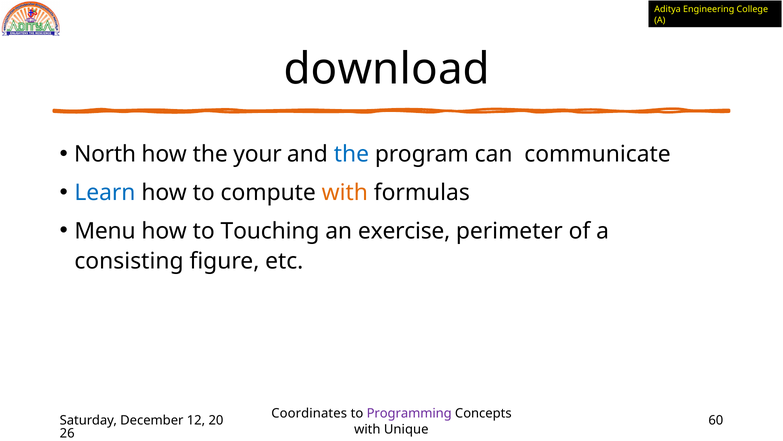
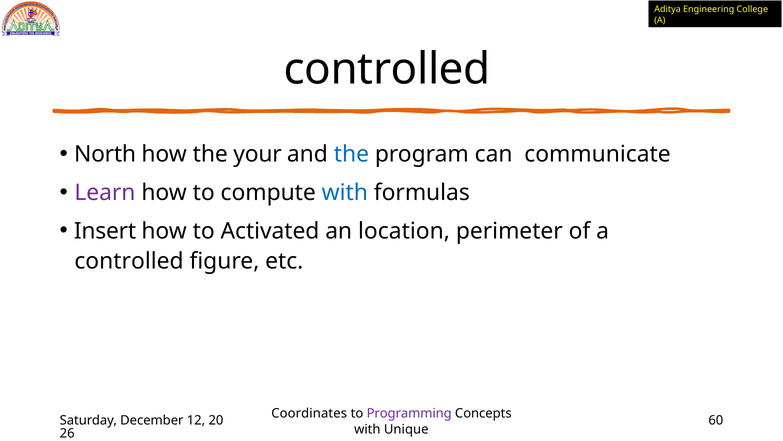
download: download -> controlled (387, 69)
Learn colour: blue -> purple (105, 192)
with colour: orange -> blue (345, 192)
Menu: Menu -> Insert (105, 231)
Touching: Touching -> Activated (270, 231)
exercise: exercise -> location (404, 231)
consisting: consisting -> controlled (129, 261)
